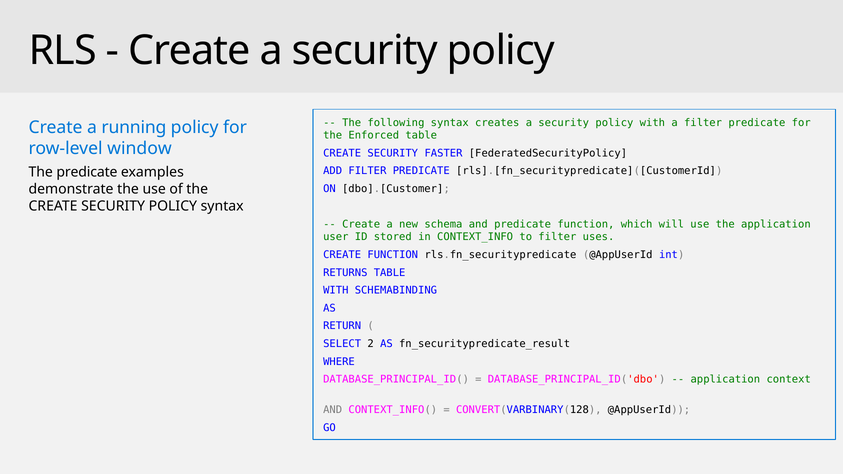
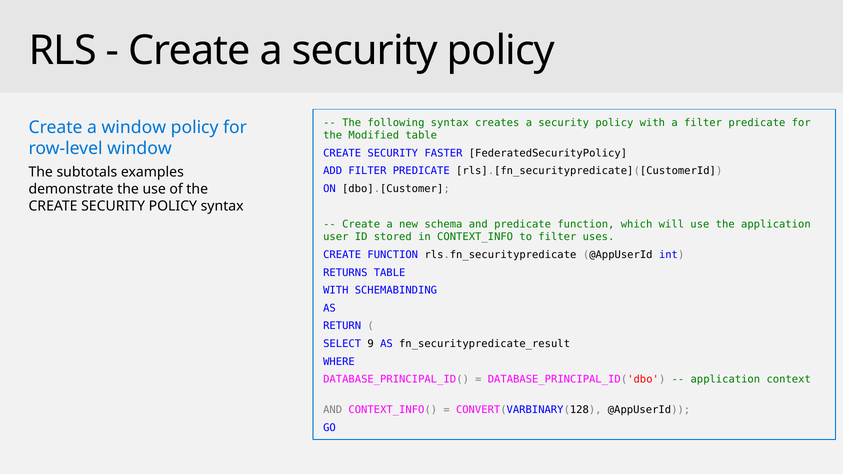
a running: running -> window (134, 127)
Enforced: Enforced -> Modified (374, 135)
The predicate: predicate -> subtotals (87, 172)
2: 2 -> 9 (371, 344)
